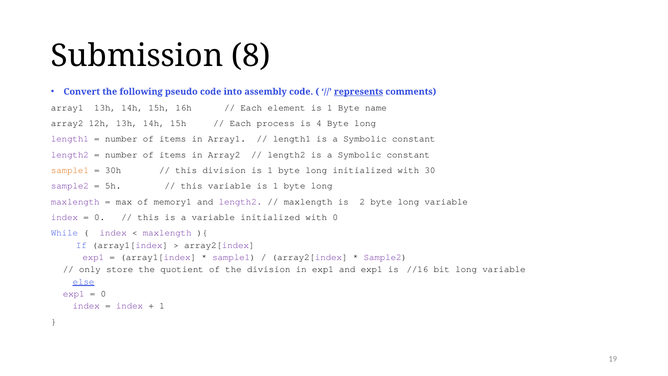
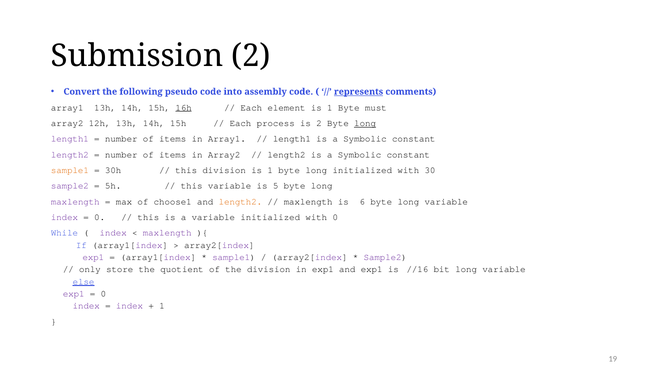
Submission 8: 8 -> 2 (251, 56)
16h underline: none -> present (184, 107)
name: name -> must (376, 107)
is 4: 4 -> 2 (319, 123)
long underline: none -> present (365, 123)
variable is 1: 1 -> 5 (276, 186)
memory1: memory1 -> choose1 (173, 201)
length2 colour: purple -> orange (240, 201)
2: 2 -> 6 (362, 201)
